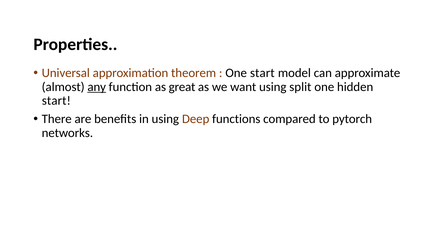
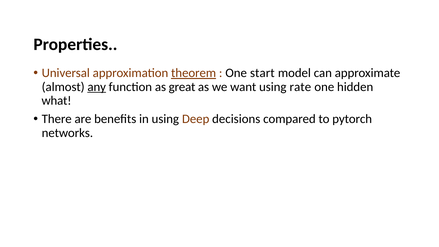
theorem underline: none -> present (194, 73)
split: split -> rate (300, 87)
start: start -> what (56, 101)
functions: functions -> decisions (236, 119)
